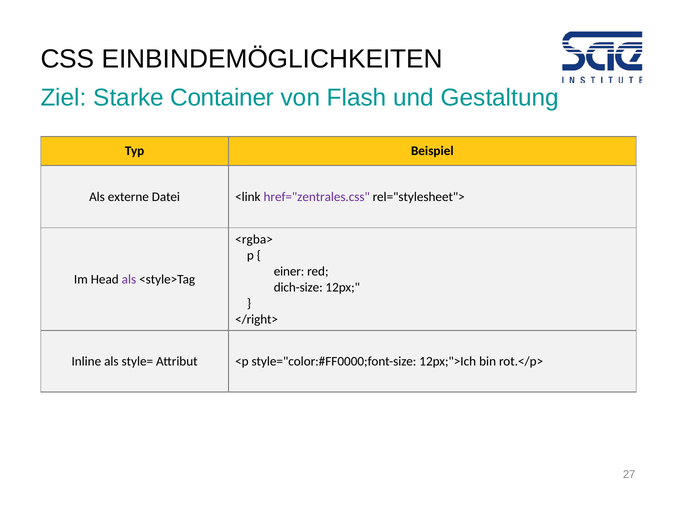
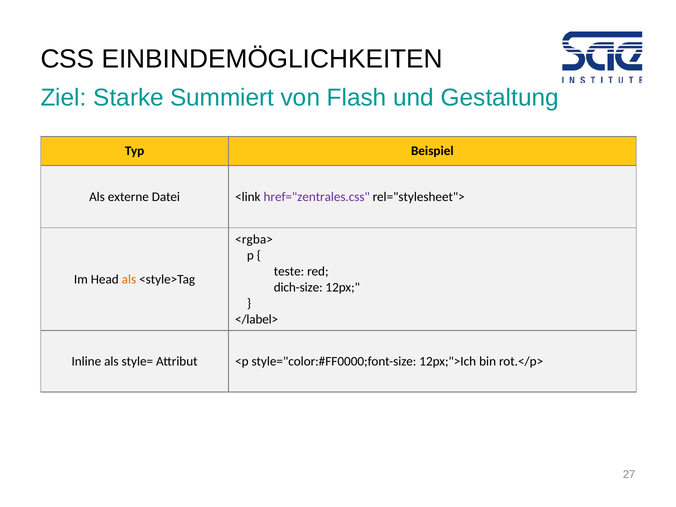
Container: Container -> Summiert (222, 98)
einer: einer -> teste (289, 271)
als colour: purple -> orange (129, 279)
</right>: </right> -> </label> (257, 319)
